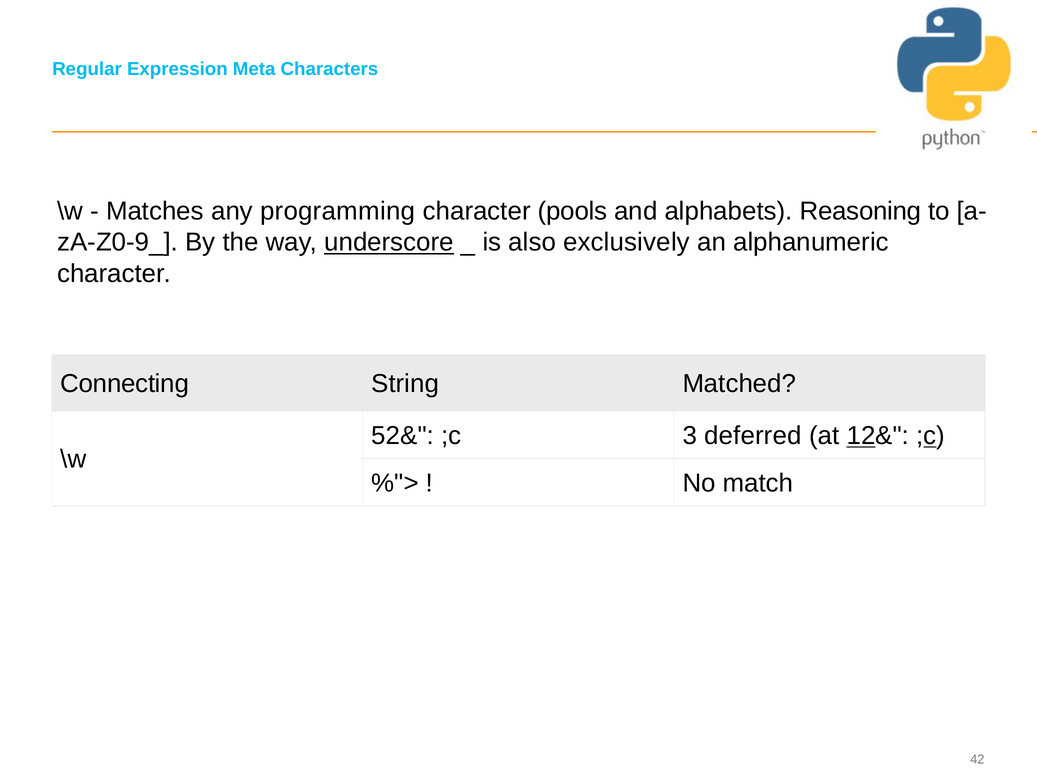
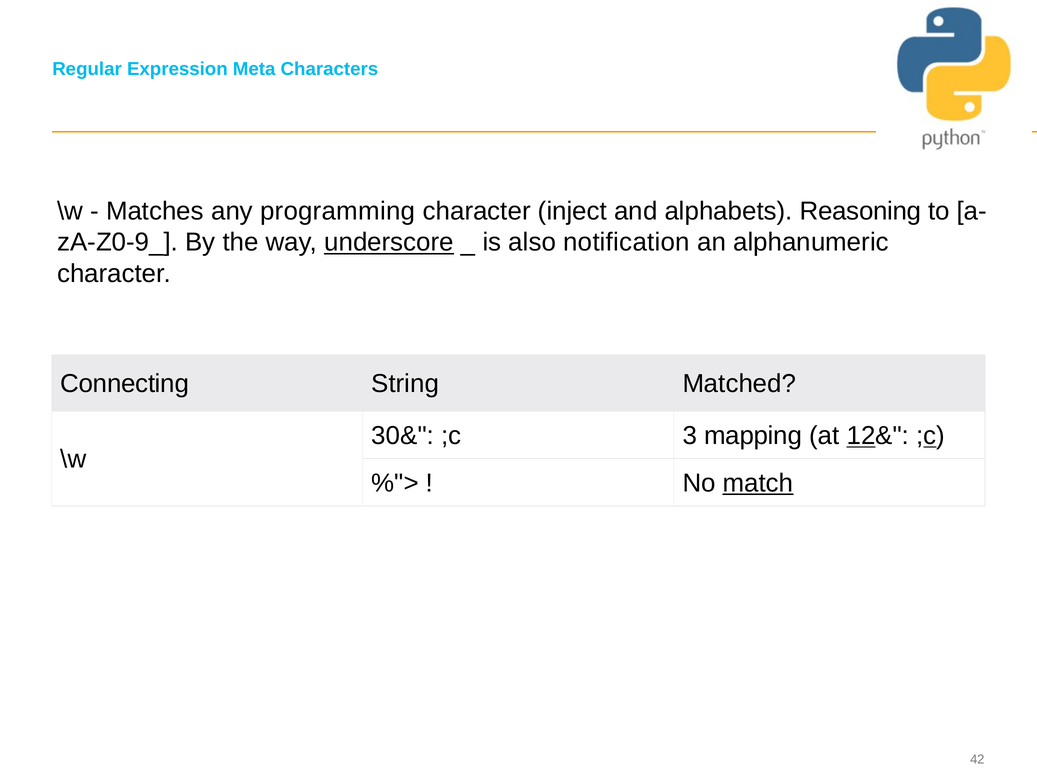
pools: pools -> inject (572, 211)
exclusively: exclusively -> notification (626, 242)
52&: 52& -> 30& (403, 435)
deferred: deferred -> mapping (753, 435)
match underline: none -> present (758, 483)
